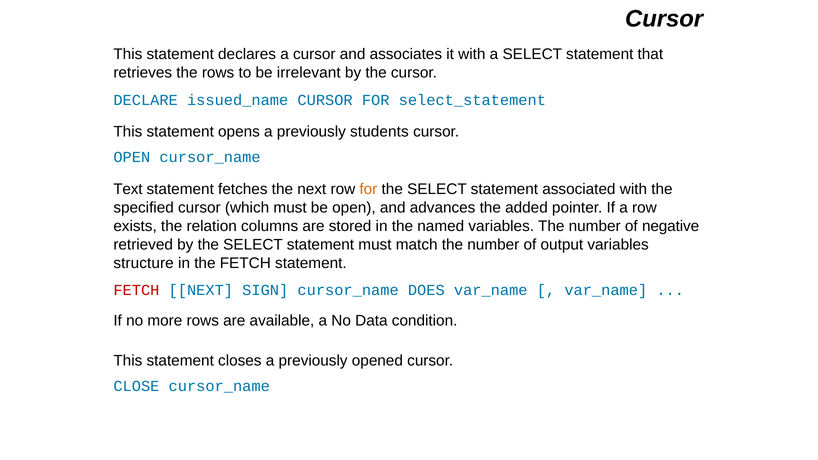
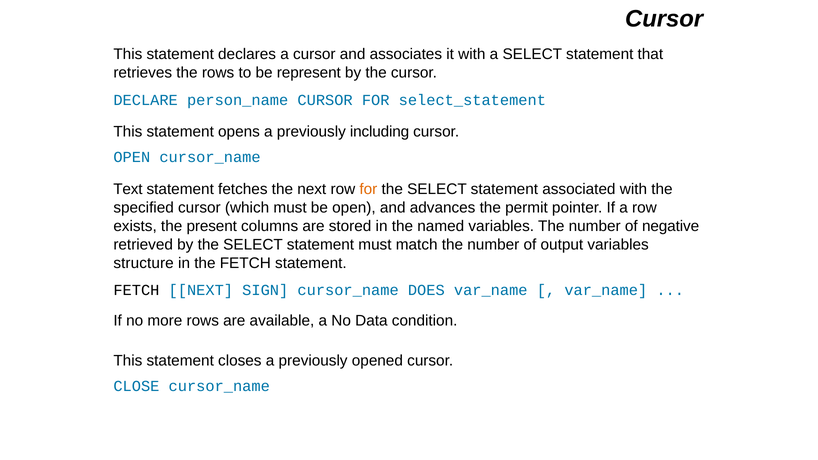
irrelevant: irrelevant -> represent (309, 73)
issued_name: issued_name -> person_name (238, 100)
students: students -> including (380, 132)
added: added -> permit (526, 208)
relation: relation -> present (212, 226)
FETCH colour: red -> black (136, 290)
